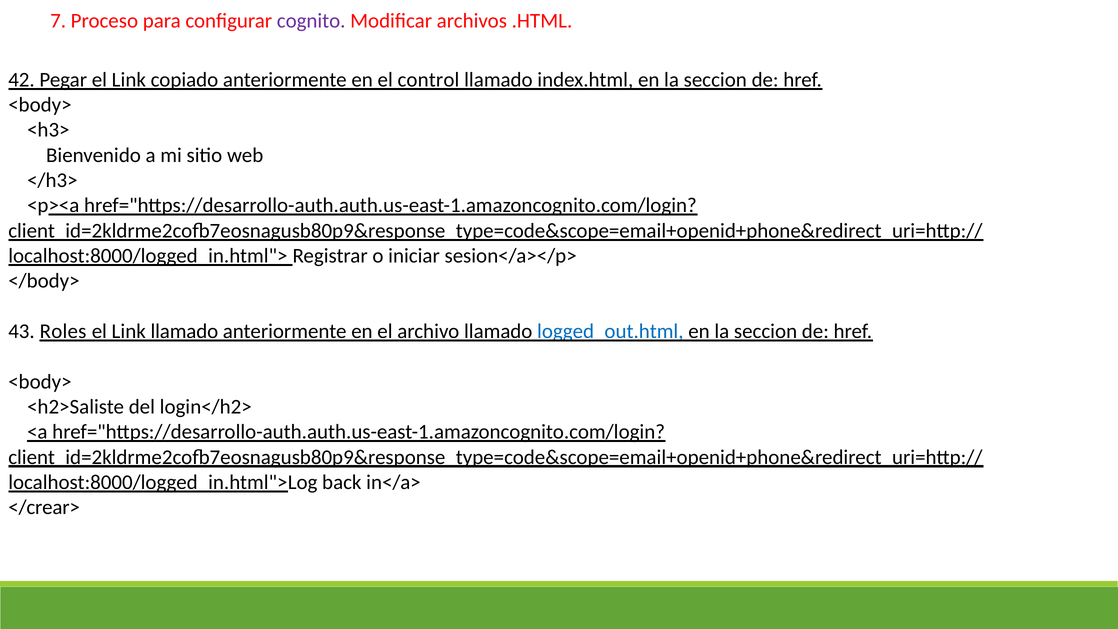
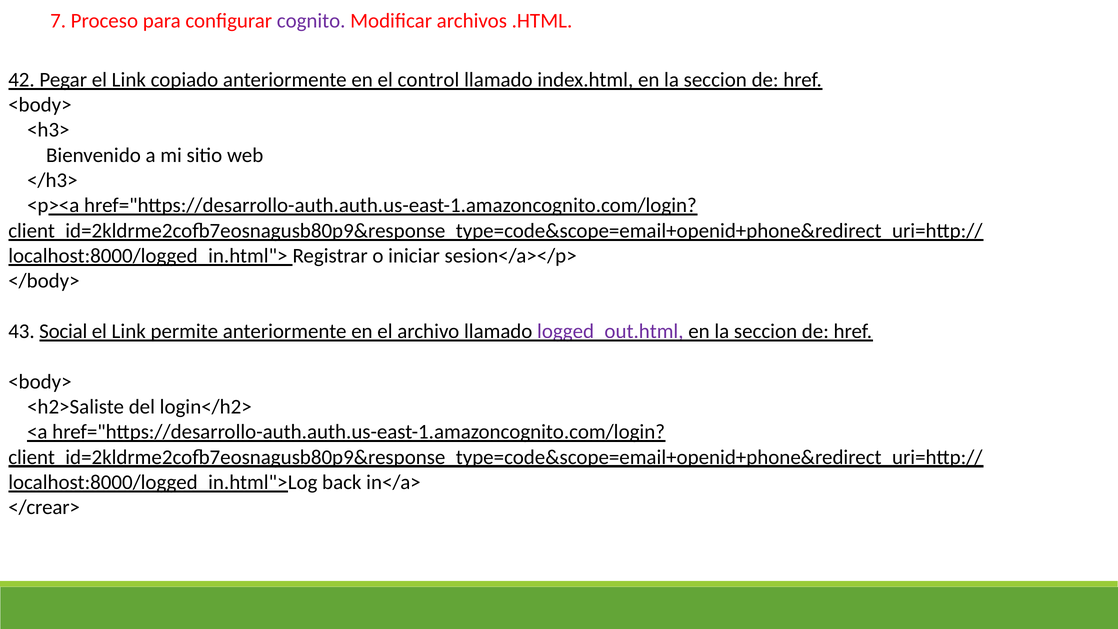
Roles: Roles -> Social (63, 331)
Link llamado: llamado -> permite (184, 331)
logged_out.html colour: blue -> purple (610, 331)
